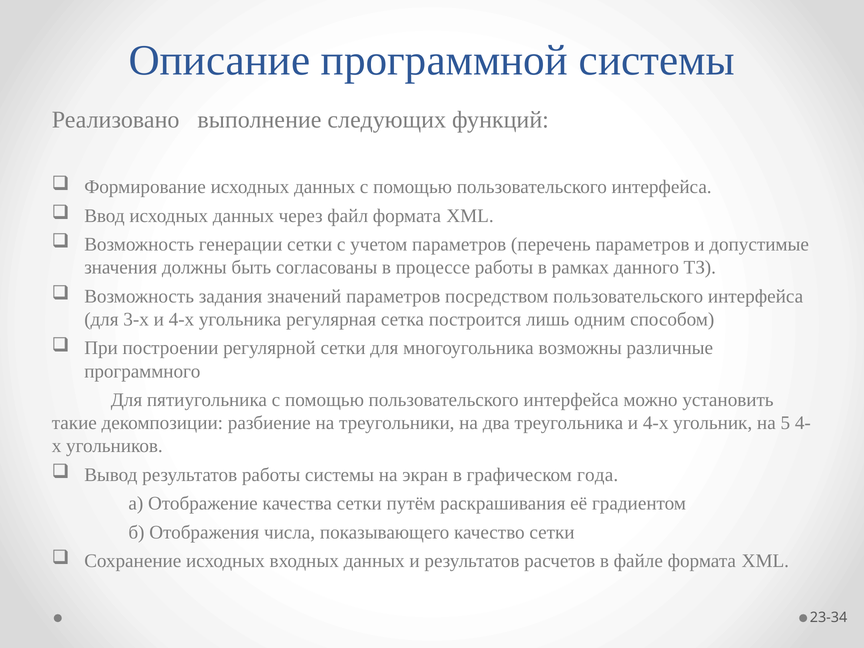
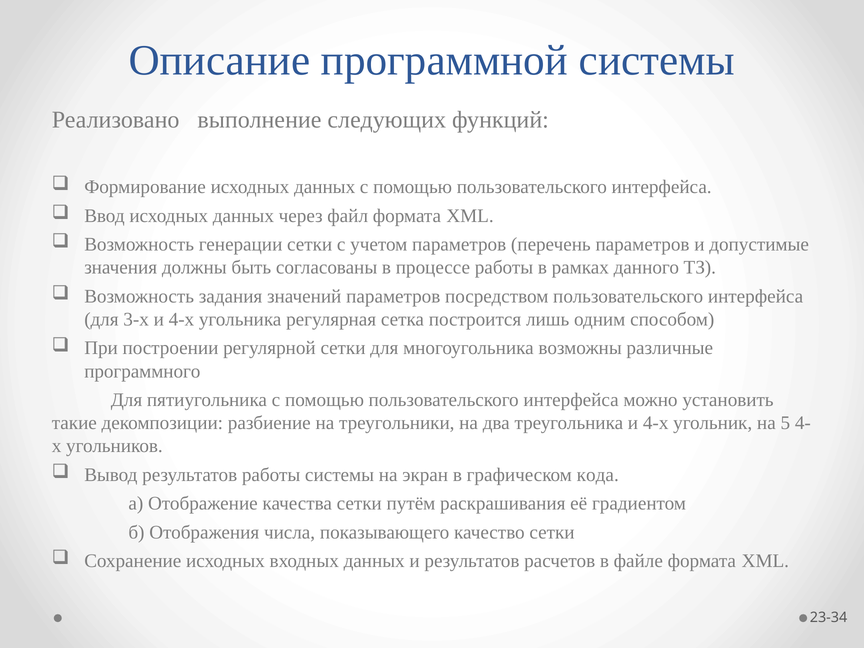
года: года -> кода (598, 475)
